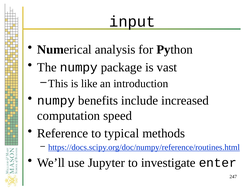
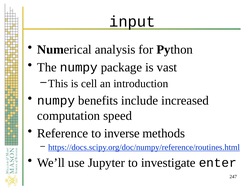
like: like -> cell (89, 84)
typical: typical -> inverse (122, 133)
